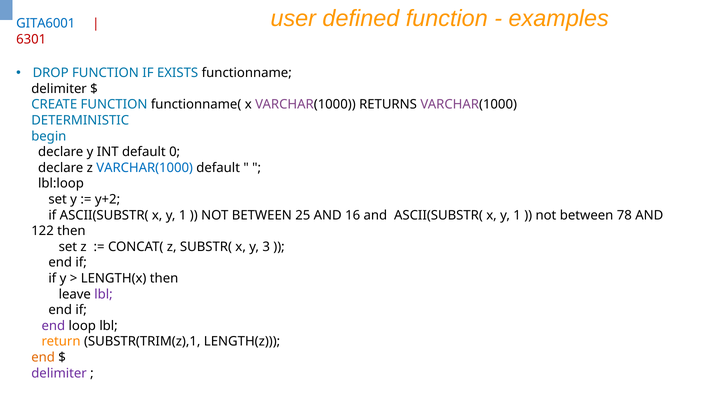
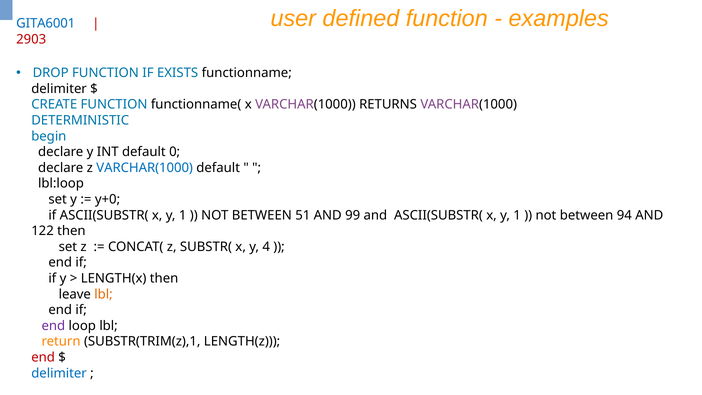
6301: 6301 -> 2903 (31, 39)
y+2: y+2 -> y+0 (108, 199)
25: 25 -> 51 (303, 215)
16: 16 -> 99 (353, 215)
78: 78 -> 94 (624, 215)
3: 3 -> 4 (266, 247)
lbl colour: purple -> orange (104, 294)
end colour: orange -> red (43, 357)
delimiter colour: purple -> blue (59, 373)
